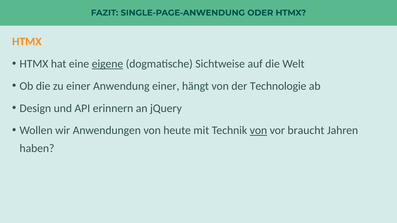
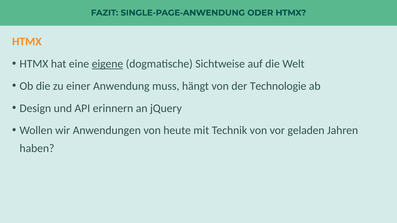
Anwendung einer: einer -> muss (166, 86)
von underline: present -> none (258, 131)
braucht: braucht -> geladen (306, 131)
